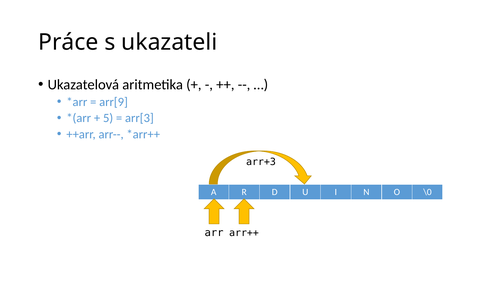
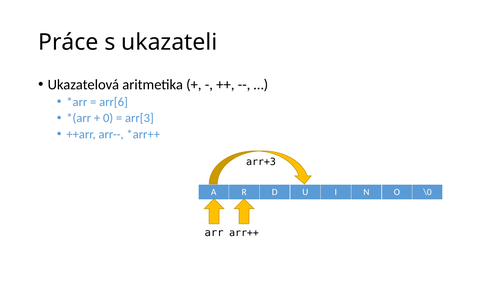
arr[9: arr[9 -> arr[6 (114, 102)
5: 5 -> 0 (108, 118)
